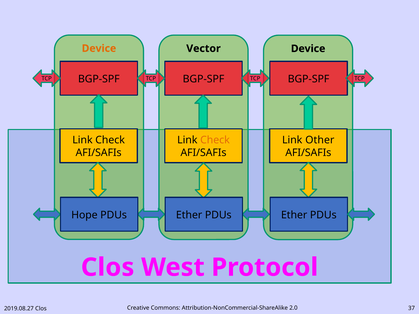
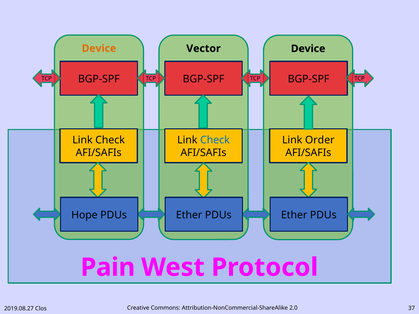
Check colour: orange -> blue (215, 140)
Other: Other -> Order (320, 140)
Clos: Clos -> Pain (108, 268)
